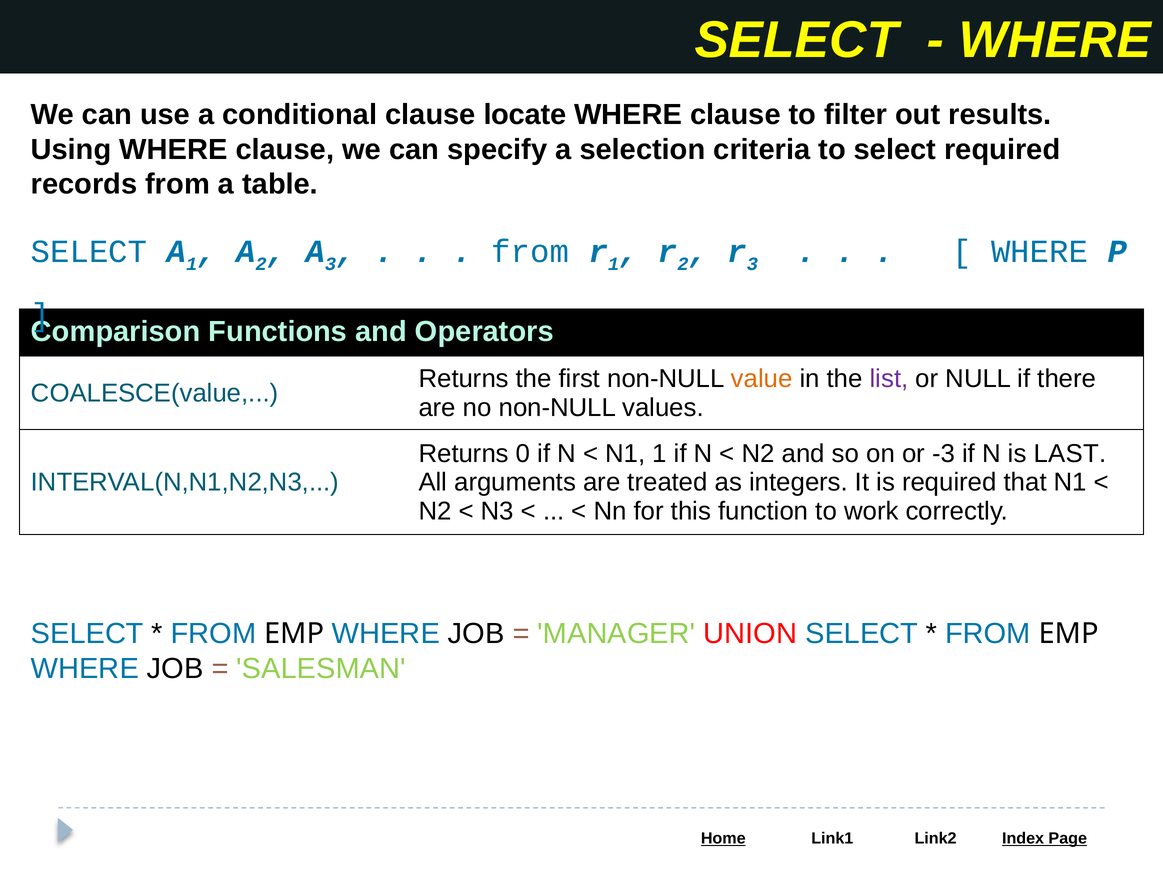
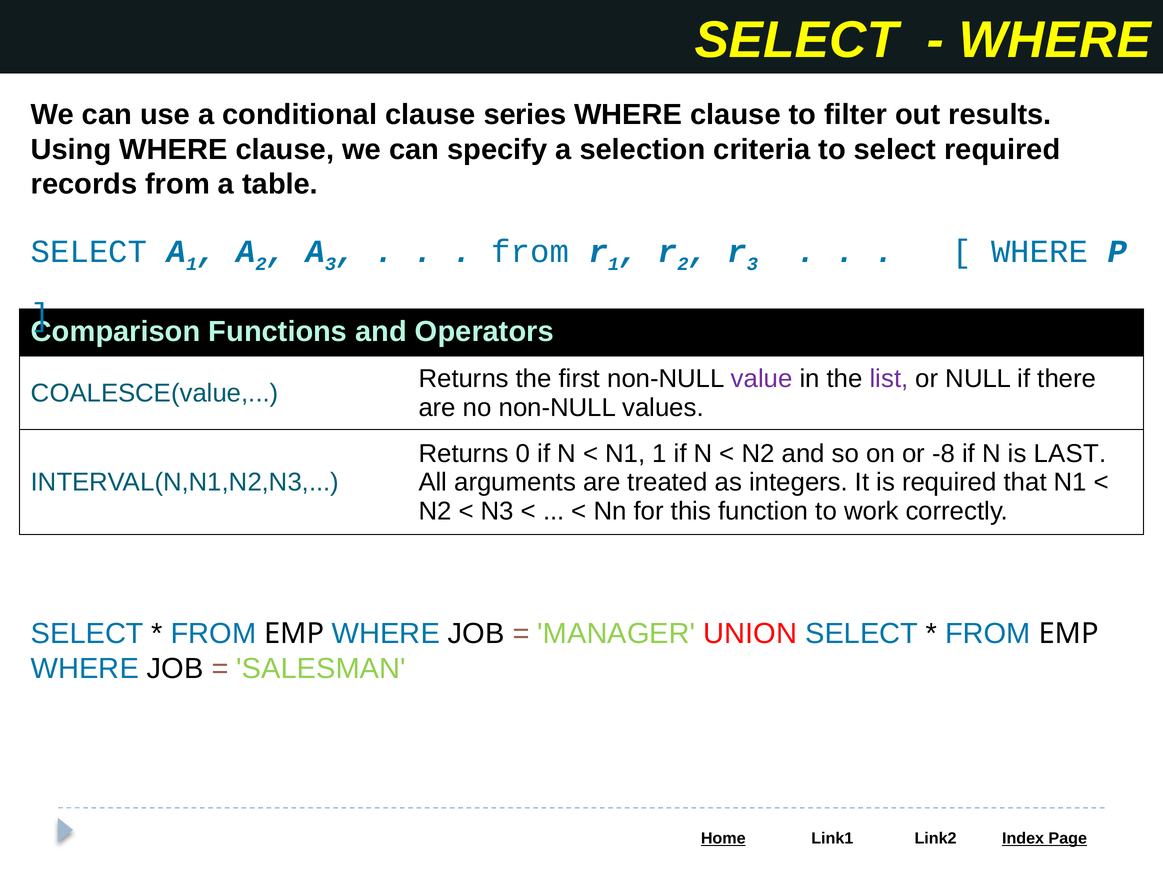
locate: locate -> series (525, 115)
value colour: orange -> purple (762, 379)
-3: -3 -> -8 (944, 454)
